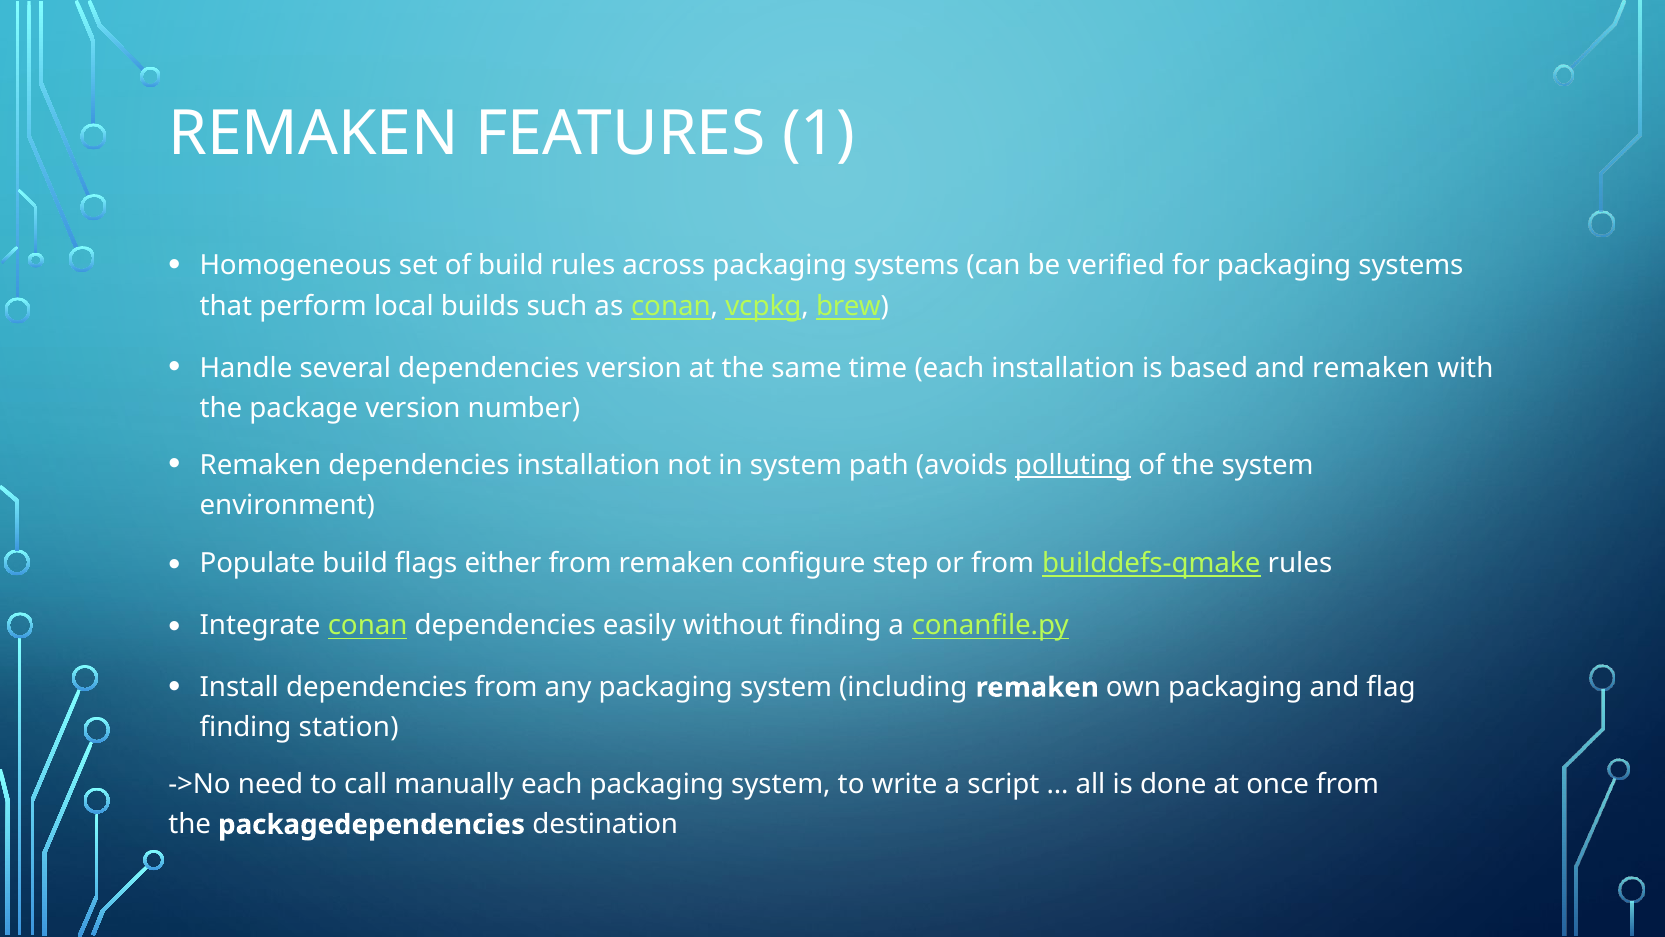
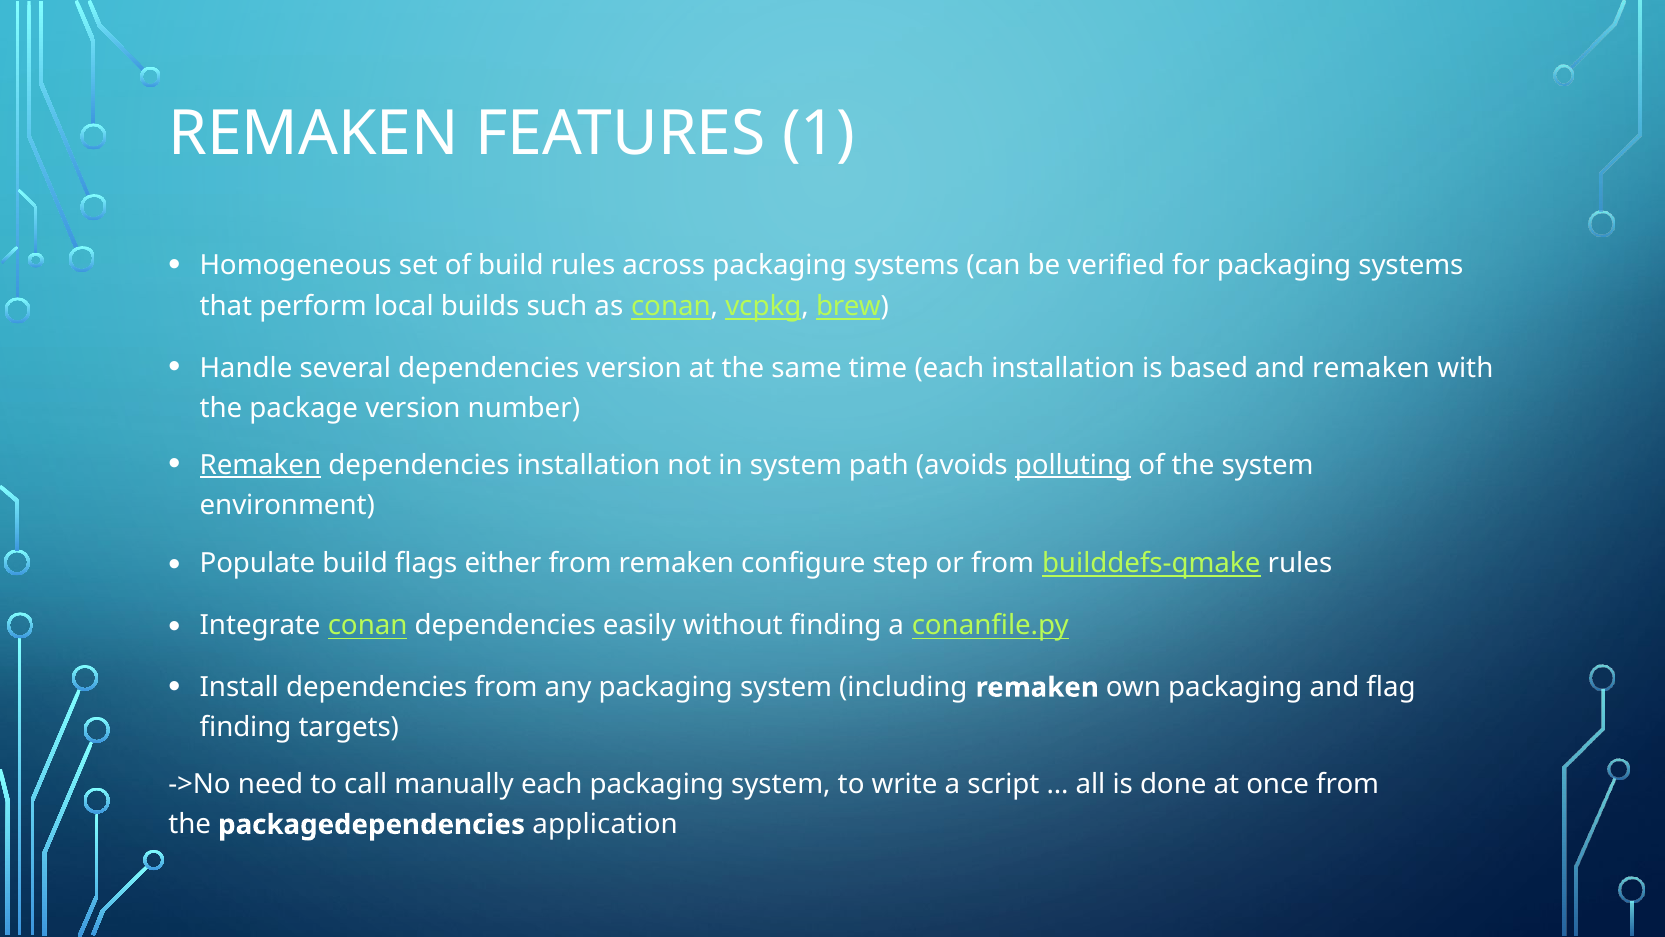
Remaken underline: none -> present (260, 465)
station: station -> targets (349, 727)
destination: destination -> application (605, 824)
